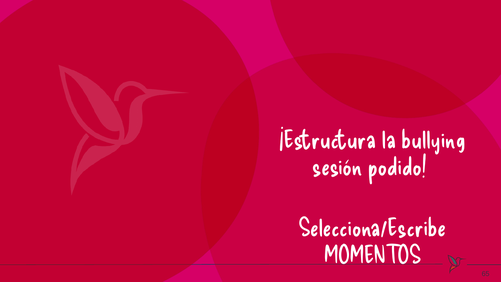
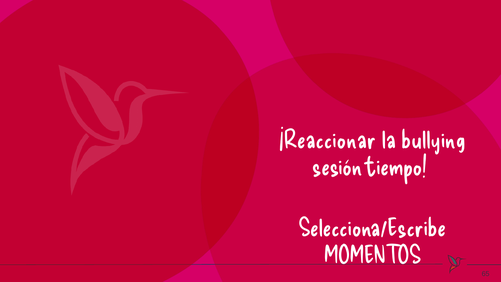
¡Estructura: ¡Estructura -> ¡Reaccionar (328, 140)
podido: podido -> tiempo (398, 167)
